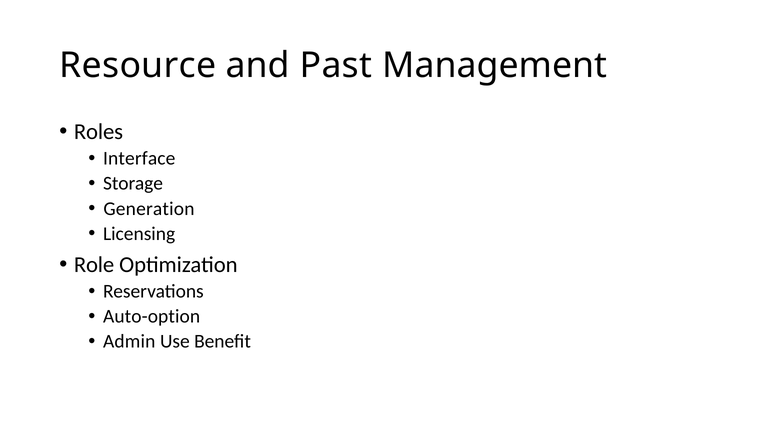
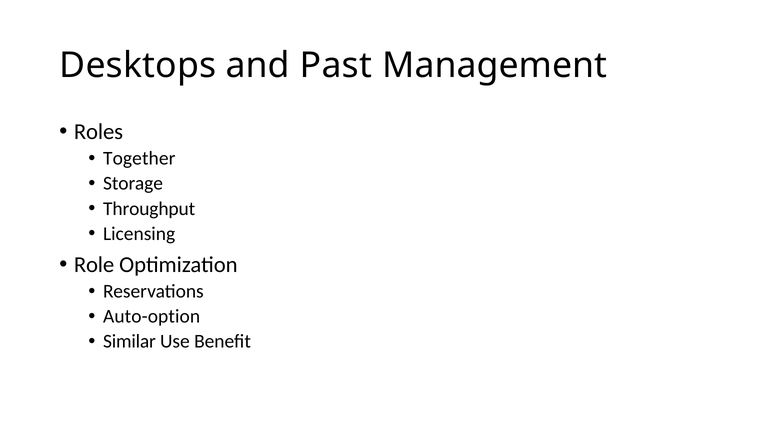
Resource: Resource -> Desktops (138, 65)
Interface: Interface -> Together (139, 158)
Generation: Generation -> Throughput (149, 208)
Admin: Admin -> Similar (129, 341)
